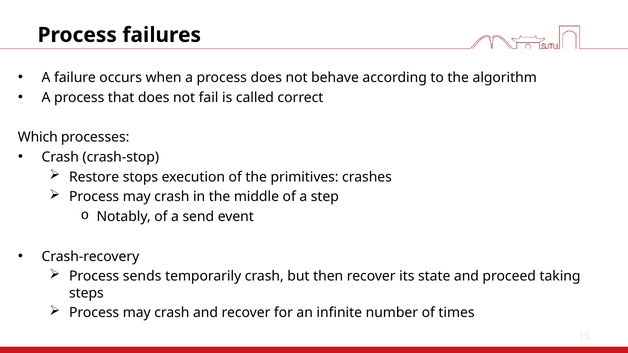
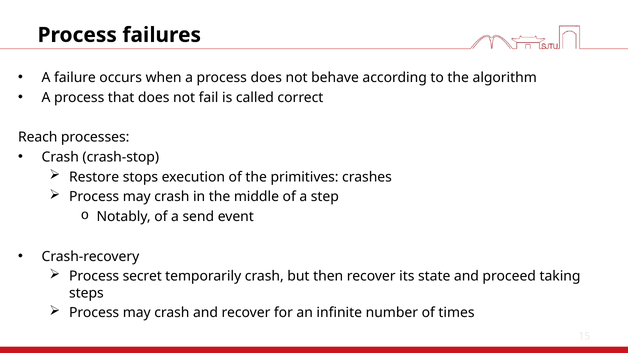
Which: Which -> Reach (38, 137)
sends: sends -> secret (142, 276)
